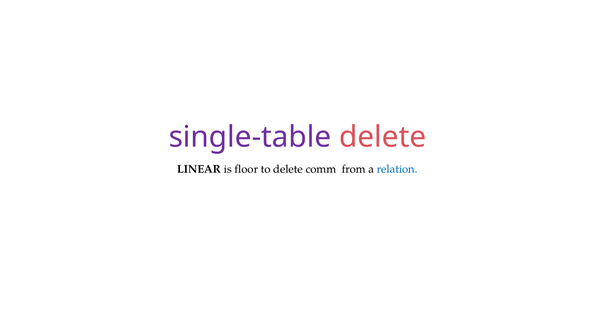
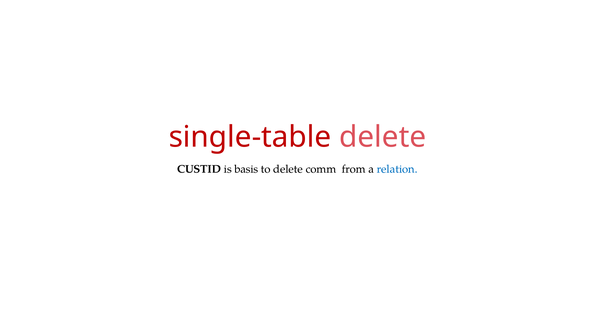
single-table colour: purple -> red (250, 137)
LINEAR: LINEAR -> CUSTID (199, 170)
floor: floor -> basis (246, 170)
